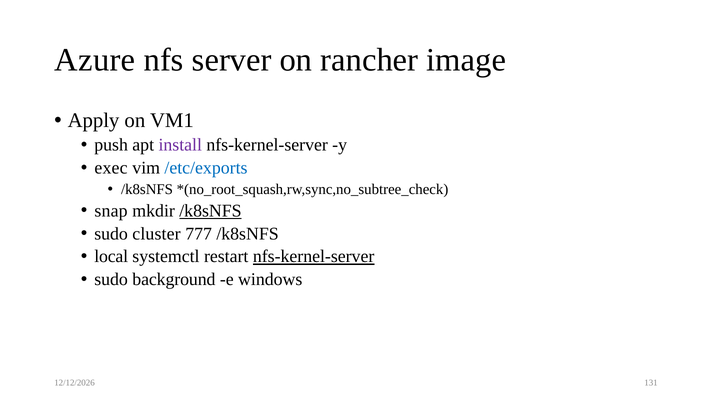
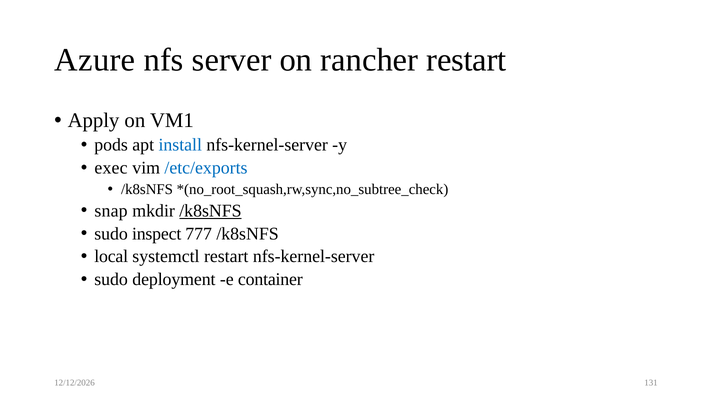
rancher image: image -> restart (466, 60)
push: push -> pods (111, 145)
install colour: purple -> blue (180, 145)
cluster: cluster -> inspect (157, 233)
nfs-kernel-server underline: present -> none (314, 256)
background: background -> deployment (174, 279)
windows: windows -> container (270, 279)
